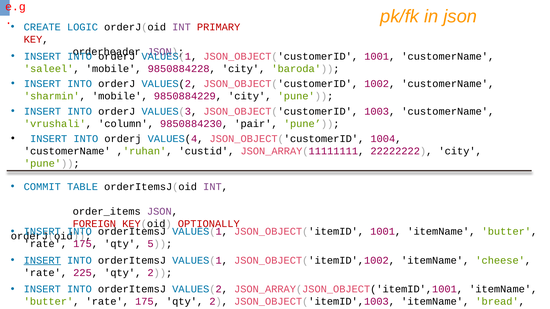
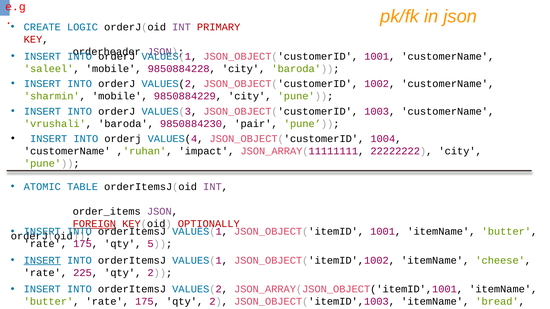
vrushali column: column -> baroda (126, 124)
custid: custid -> impact (206, 151)
COMMIT: COMMIT -> ATOMIC (42, 187)
FOREIGN underline: none -> present (94, 224)
